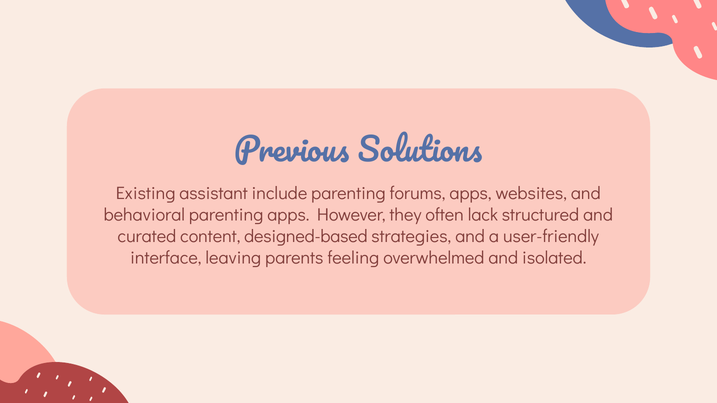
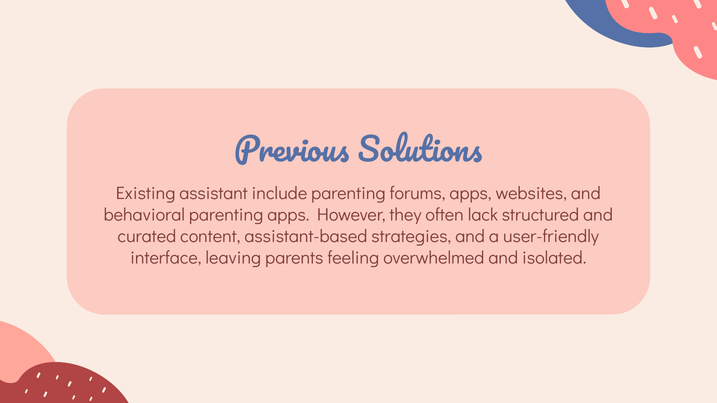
designed-based: designed-based -> assistant-based (306, 237)
